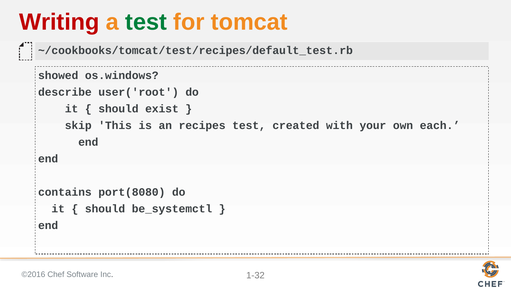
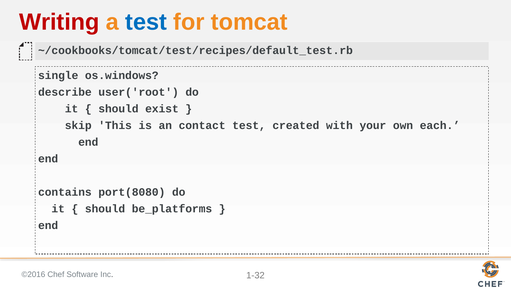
test colour: green -> blue (146, 22)
showed: showed -> single (58, 75)
recipes: recipes -> contact (202, 125)
be_systemctl: be_systemctl -> be_platforms (172, 208)
